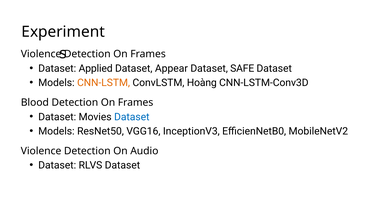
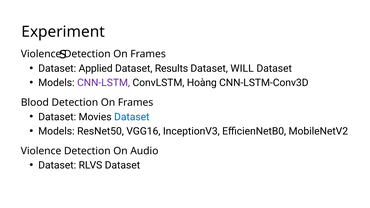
Appear: Appear -> Results (171, 69)
SAFE: SAFE -> WILL (242, 69)
CNN-LSTM colour: orange -> purple (104, 83)
